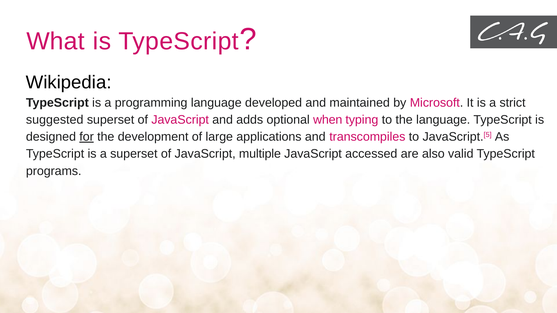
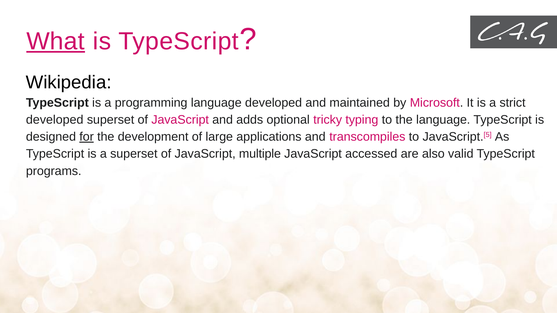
What underline: none -> present (56, 41)
suggested: suggested -> developed (55, 120)
when: when -> tricky (328, 120)
